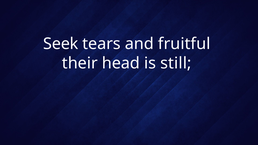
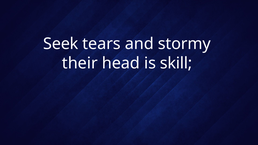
fruitful: fruitful -> stormy (184, 44)
still: still -> skill (176, 63)
